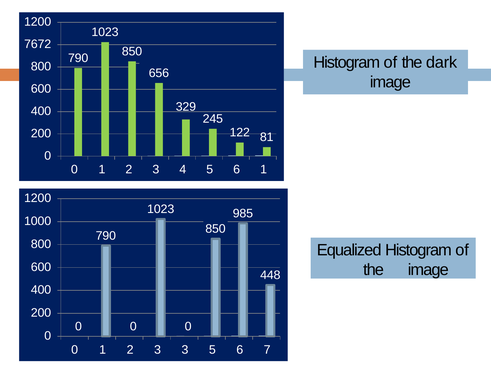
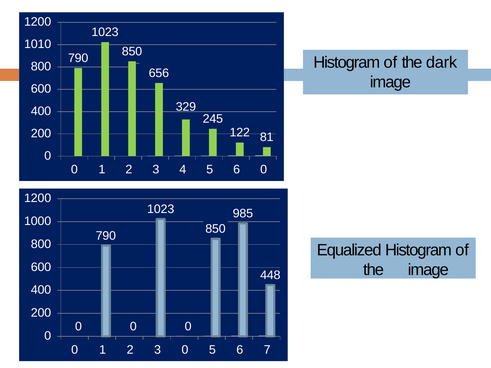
7672: 7672 -> 1010 (38, 44)
6 1: 1 -> 0 (264, 170)
3 3: 3 -> 0 (185, 350)
